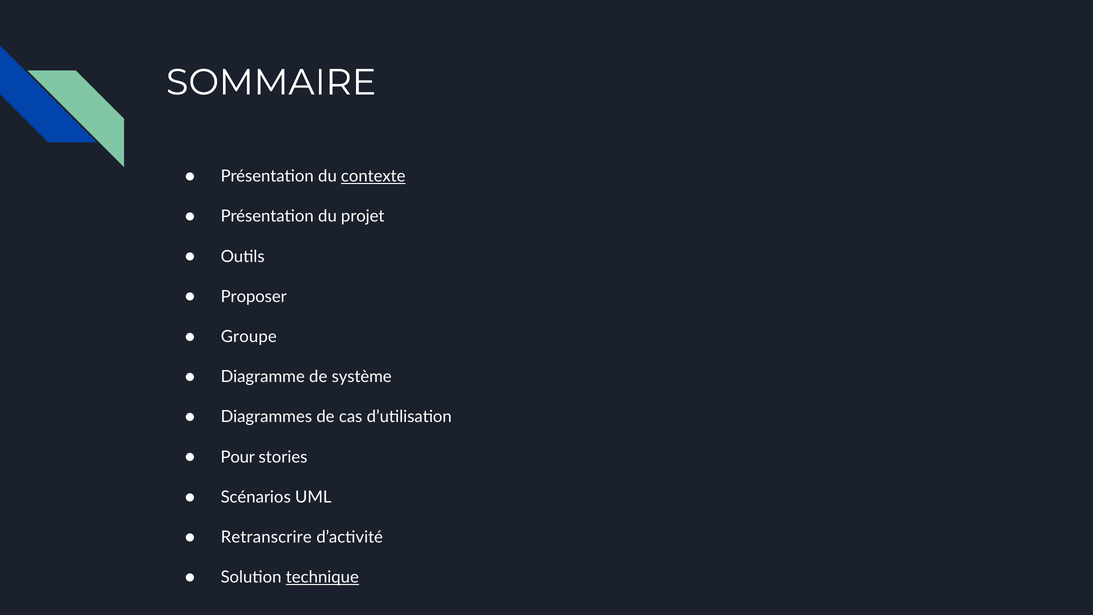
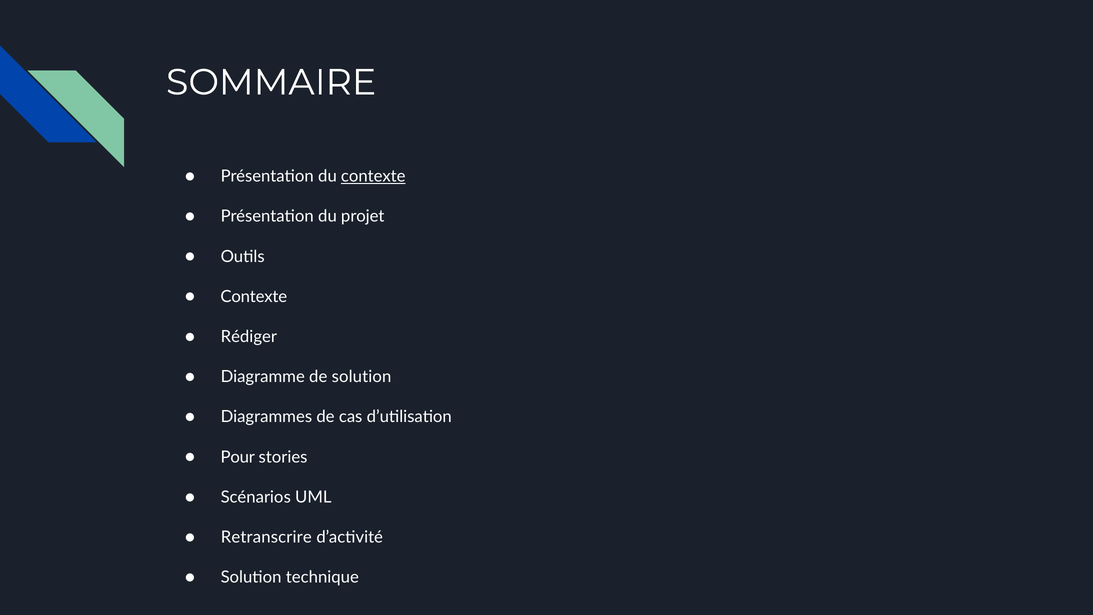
Proposer: Proposer -> Contexte (254, 297)
Groupe: Groupe -> Rédiger (249, 337)
de système: système -> solution (362, 377)
technique underline: present -> none (322, 577)
